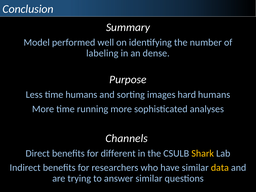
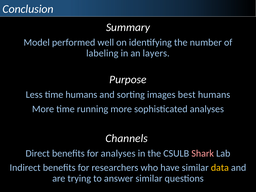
dense: dense -> layers (156, 53)
hard: hard -> best (187, 95)
for different: different -> analyses (118, 153)
Shark colour: yellow -> pink (203, 153)
